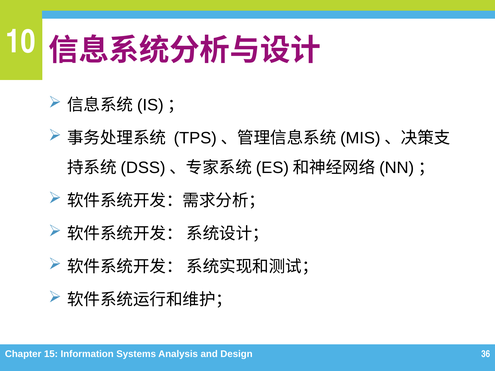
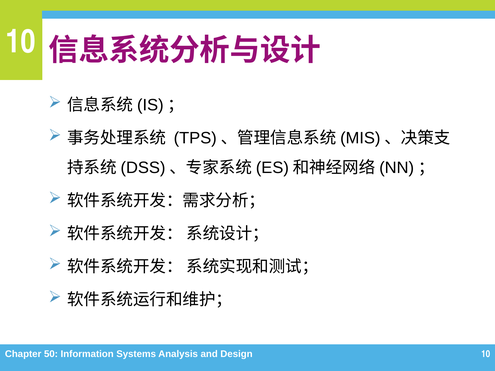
15: 15 -> 50 (51, 354)
Design 36: 36 -> 10 (486, 354)
